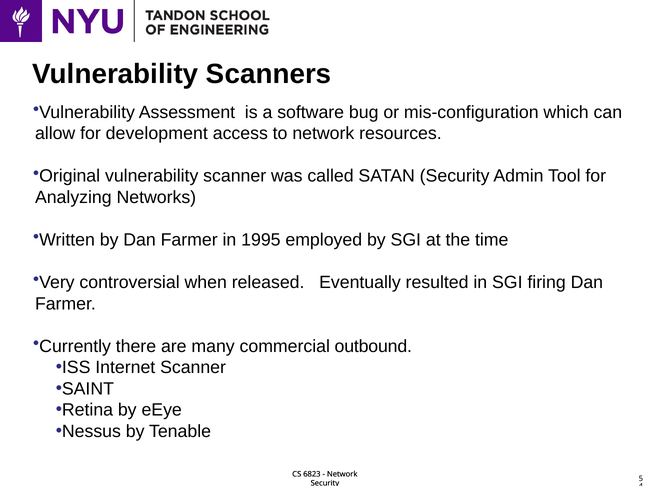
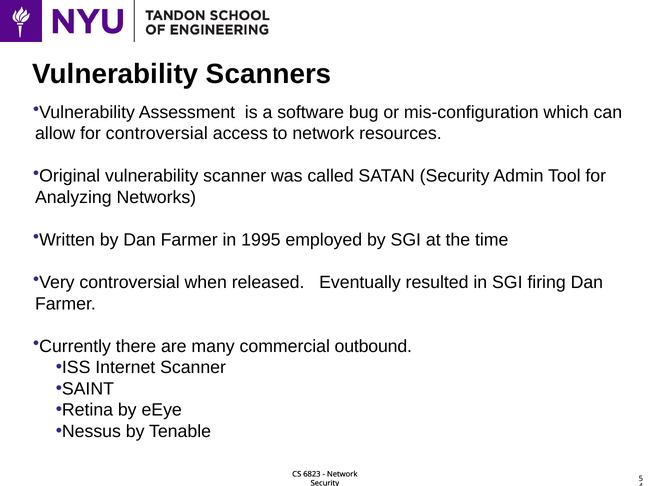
for development: development -> controversial (157, 134)
